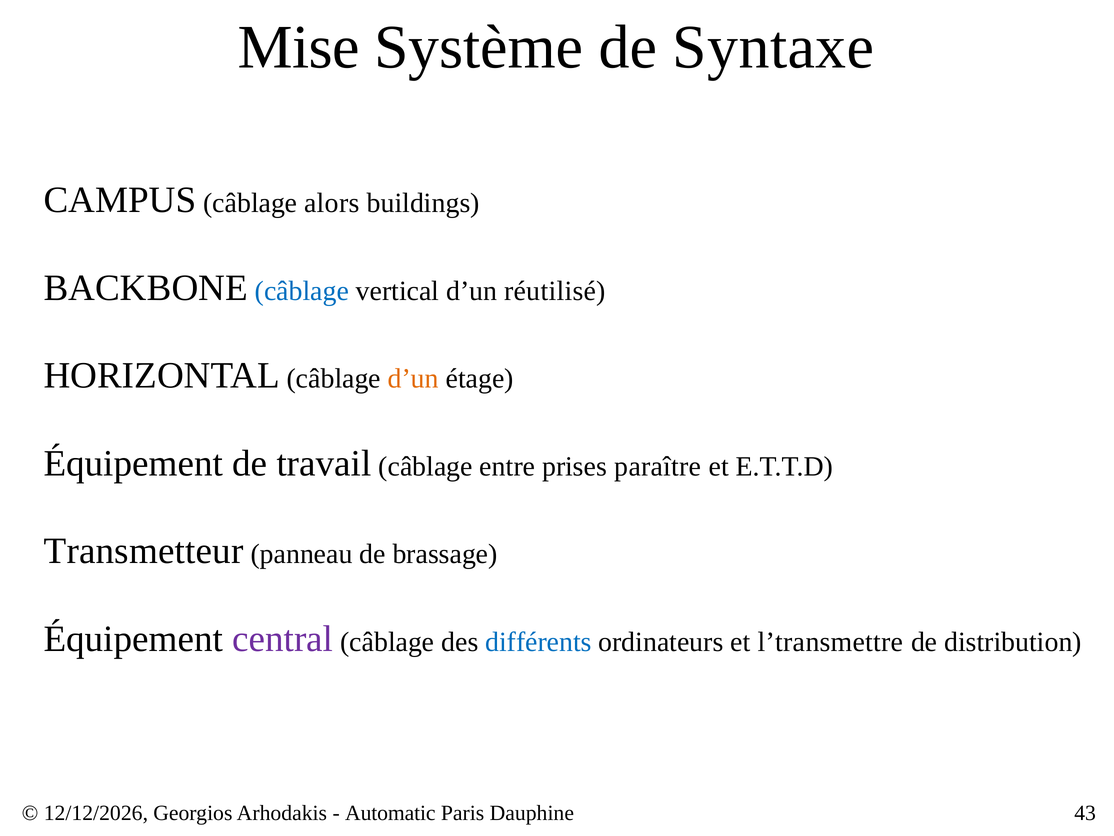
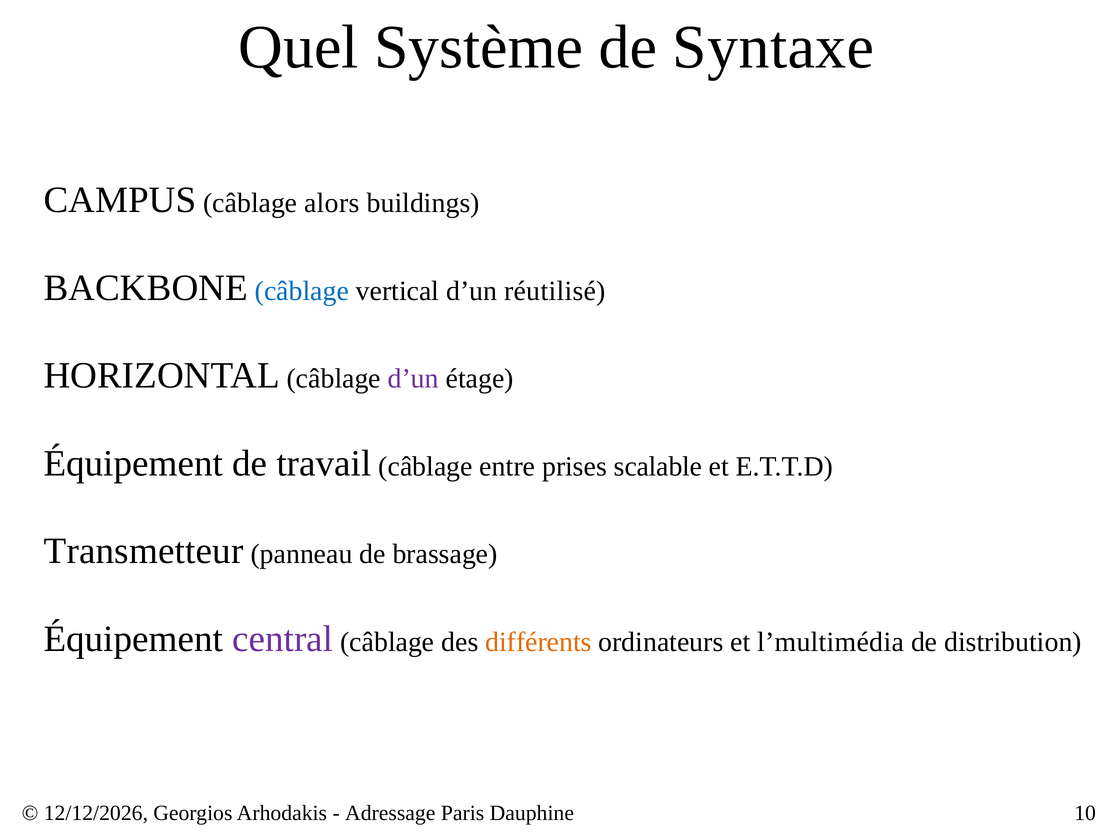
Mise: Mise -> Quel (299, 47)
d’un colour: orange -> purple (413, 379)
paraître: paraître -> scalable (658, 466)
différents colour: blue -> orange (538, 642)
l’transmettre: l’transmettre -> l’multimédia (831, 642)
Automatic: Automatic -> Adressage (390, 812)
43: 43 -> 10 (1085, 812)
